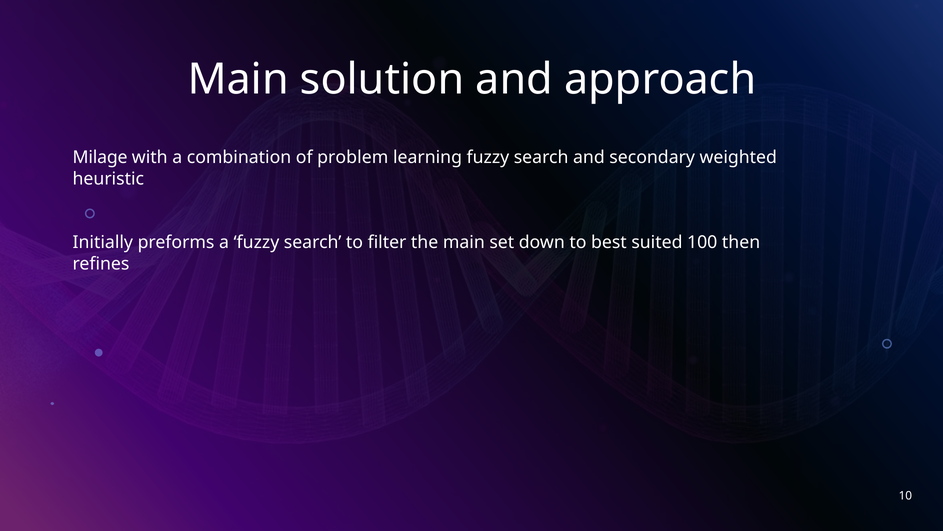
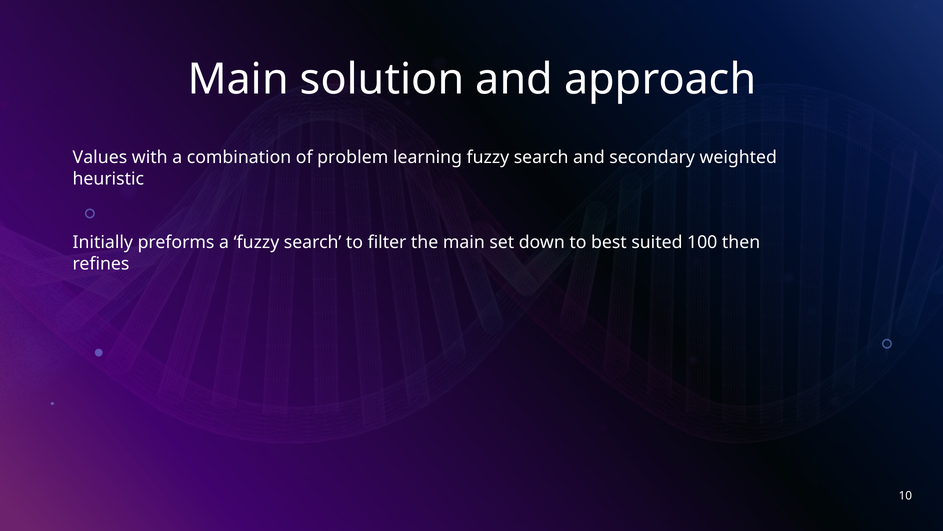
Milage: Milage -> Values (100, 157)
